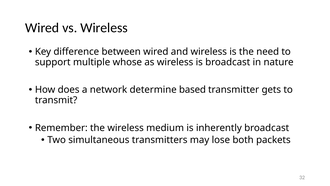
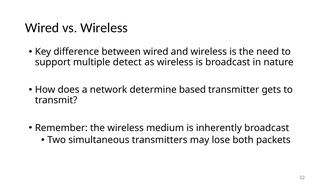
whose: whose -> detect (127, 62)
